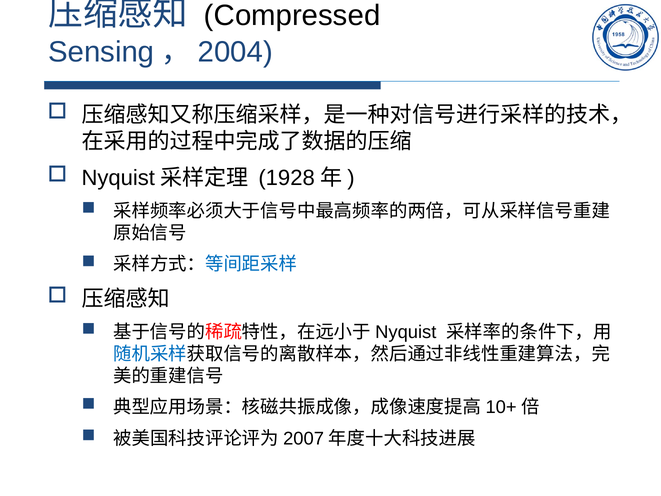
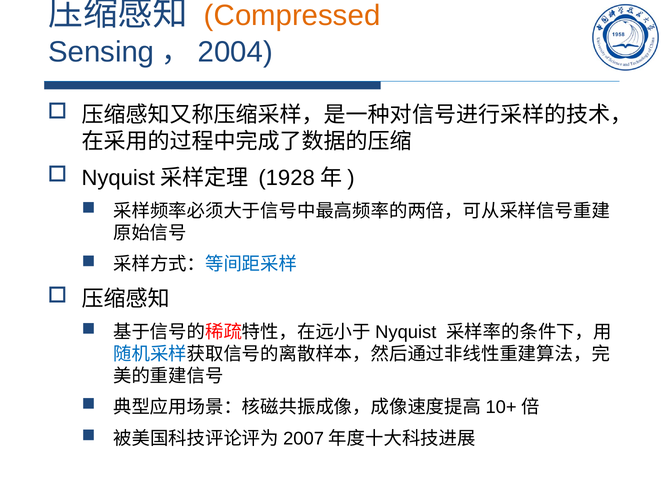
Compressed colour: black -> orange (292, 16)
